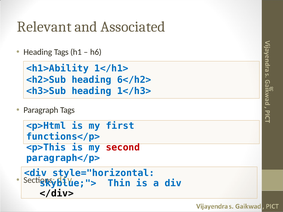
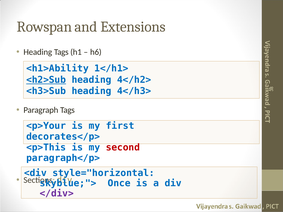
Relevant: Relevant -> Rowspan (44, 27)
Associated: Associated -> Extensions (133, 27)
<h2>Sub underline: none -> present (46, 80)
6</h2>: 6</h2> -> 4</h2> (134, 80)
1</h3>: 1</h3> -> 4</h3> (134, 91)
<p>Html: <p>Html -> <p>Your (46, 126)
functions</p>: functions</p> -> decorates</p> (63, 137)
Thin: Thin -> Once (119, 183)
</div> colour: black -> purple (57, 194)
